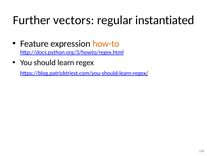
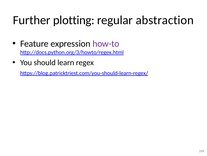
vectors: vectors -> plotting (74, 20)
instantiated: instantiated -> abstraction (165, 20)
how-to colour: orange -> purple (106, 43)
